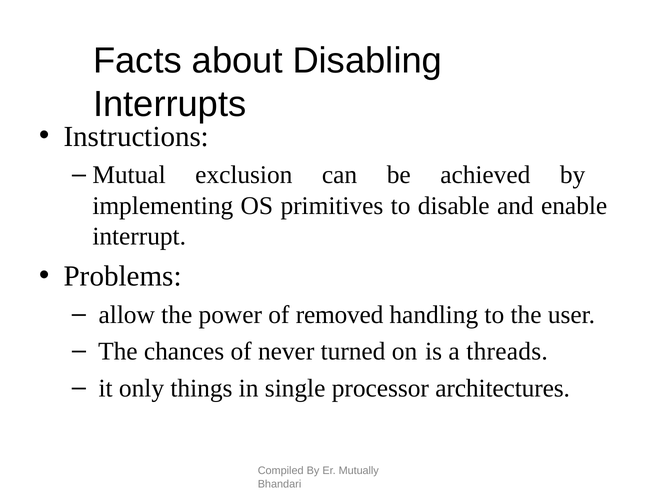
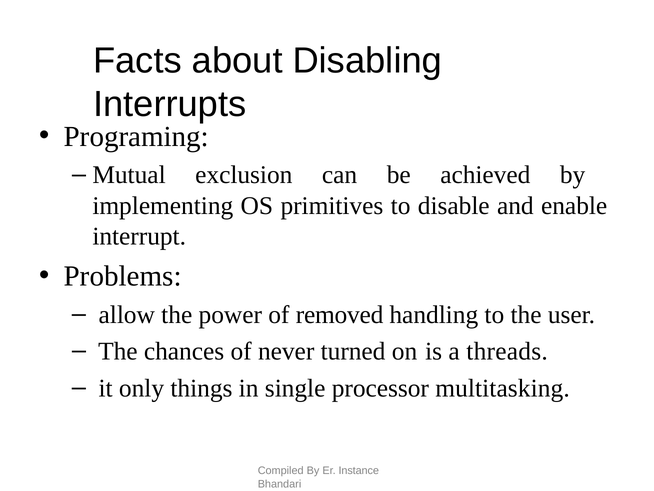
Instructions: Instructions -> Programing (136, 136)
architectures: architectures -> multitasking (503, 388)
Mutually: Mutually -> Instance (359, 470)
